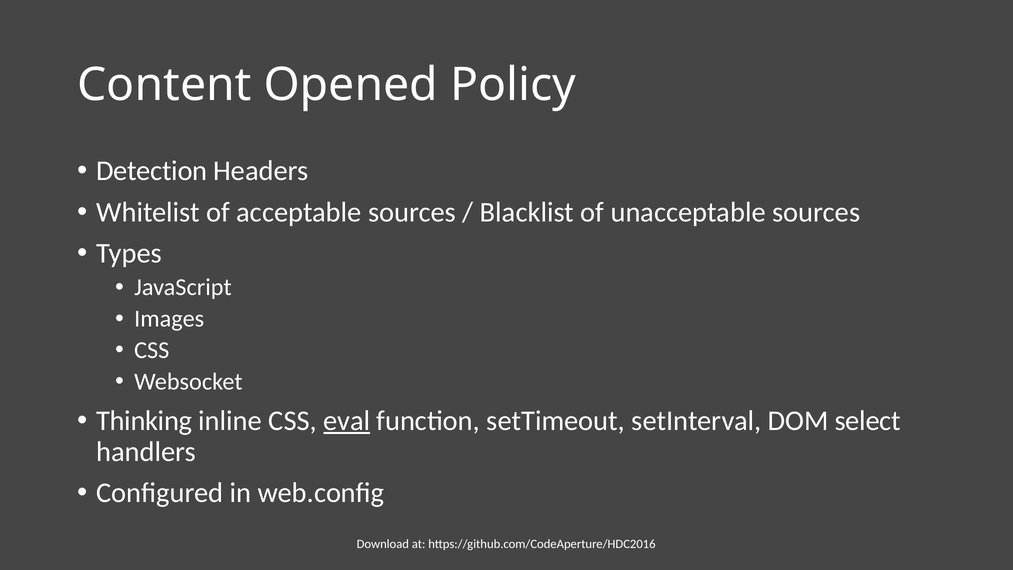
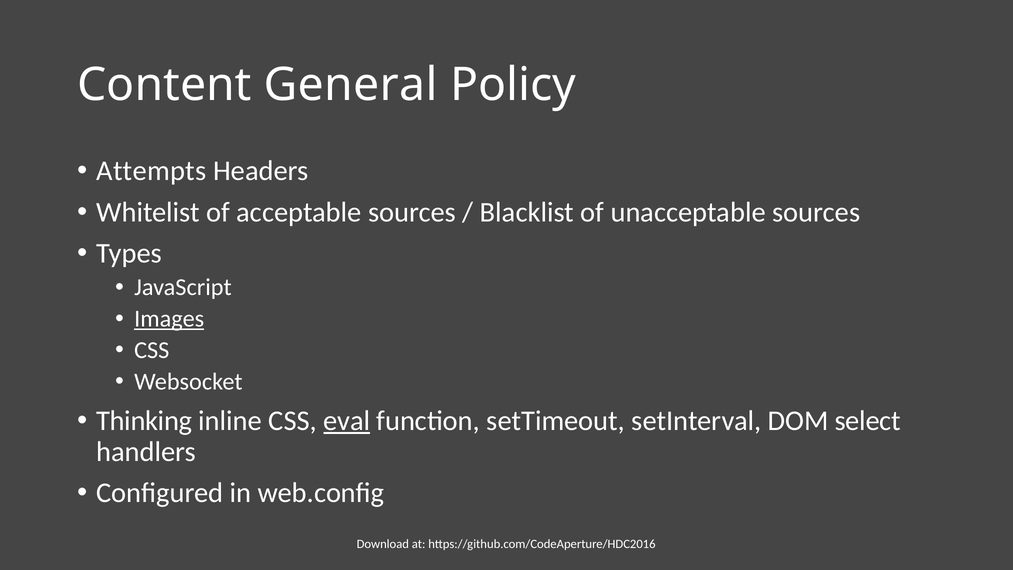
Opened: Opened -> General (351, 85)
Detection: Detection -> Attempts (151, 171)
Images underline: none -> present (169, 319)
